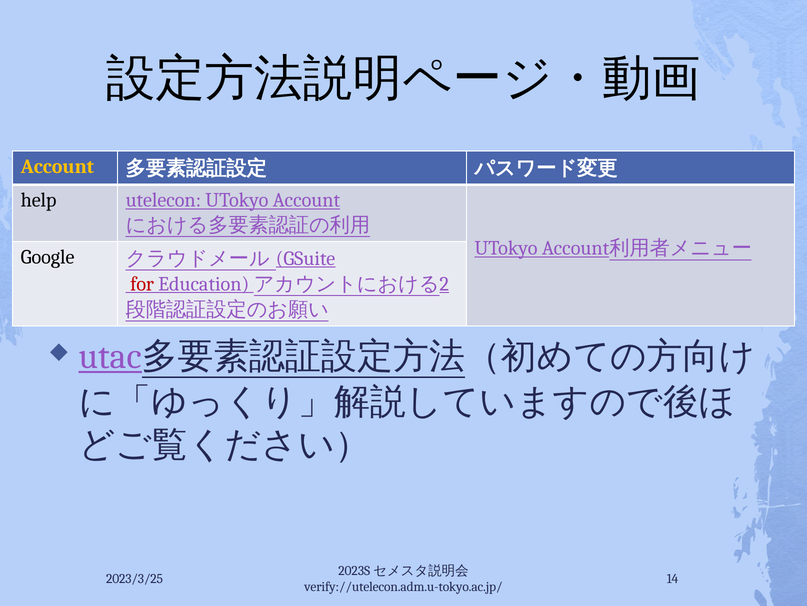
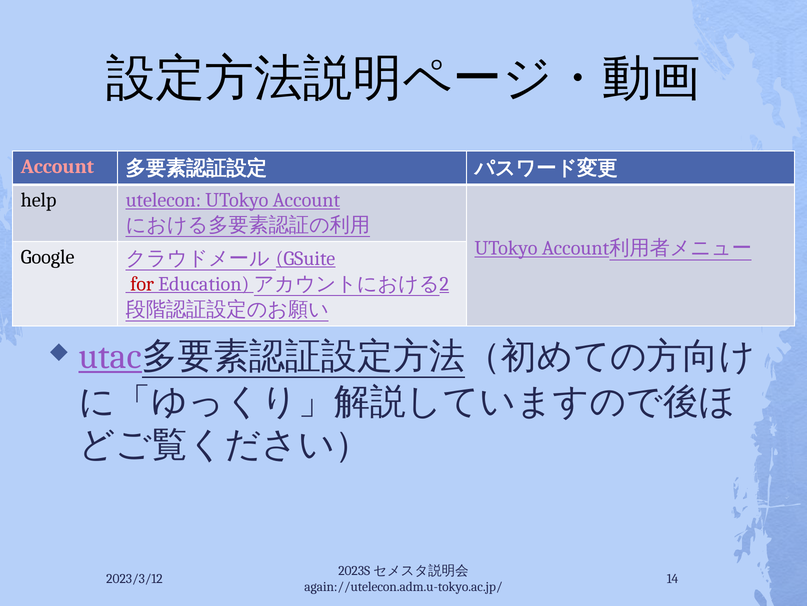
Account colour: yellow -> pink (57, 167)
2023/3/25: 2023/3/25 -> 2023/3/12 (134, 578)
verify://utelecon.adm.u-tokyo.ac.jp/: verify://utelecon.adm.u-tokyo.ac.jp/ -> again://utelecon.adm.u-tokyo.ac.jp/ (403, 586)
